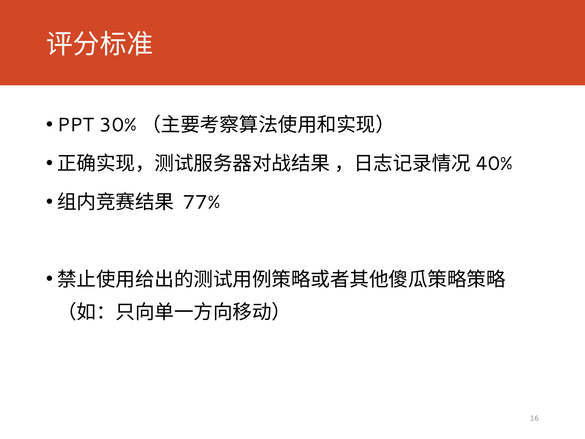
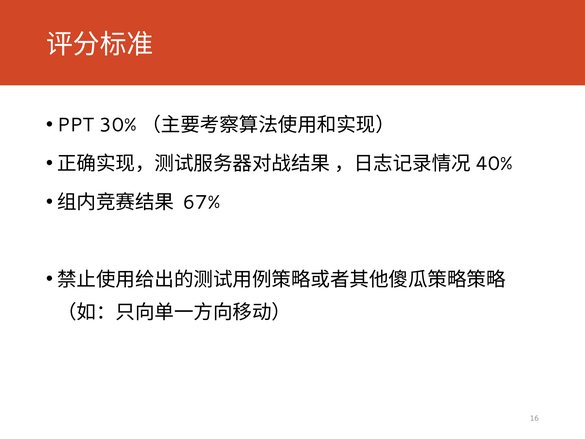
77%: 77% -> 67% (202, 202)
